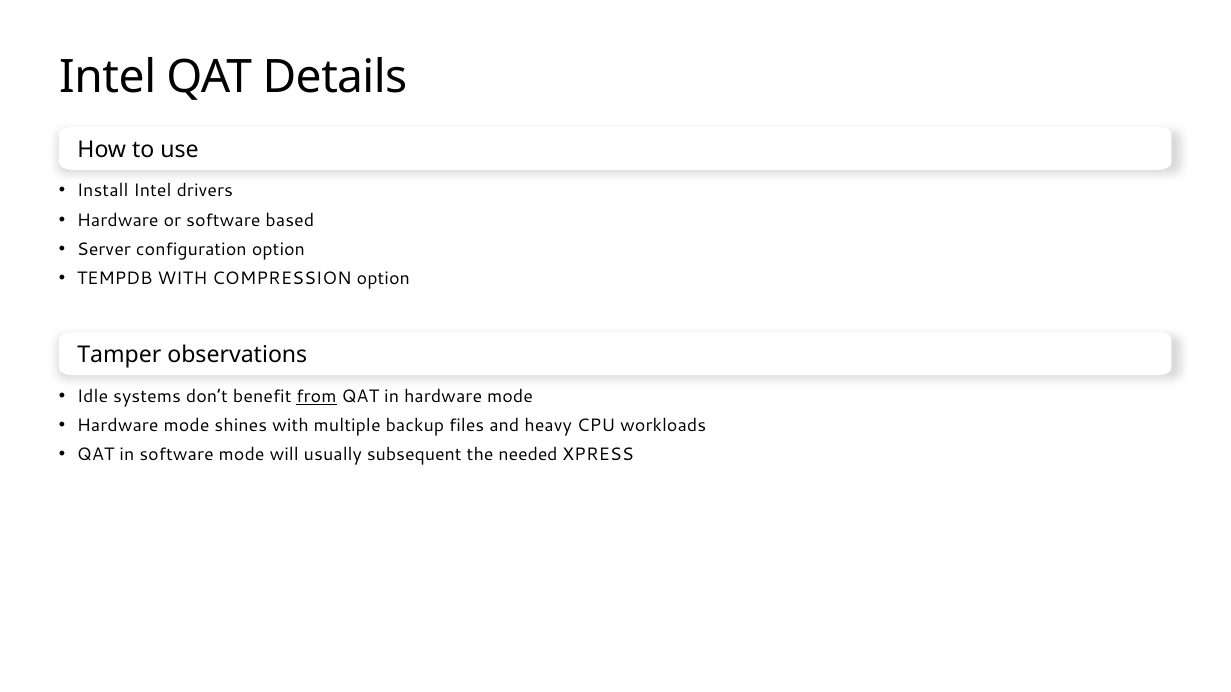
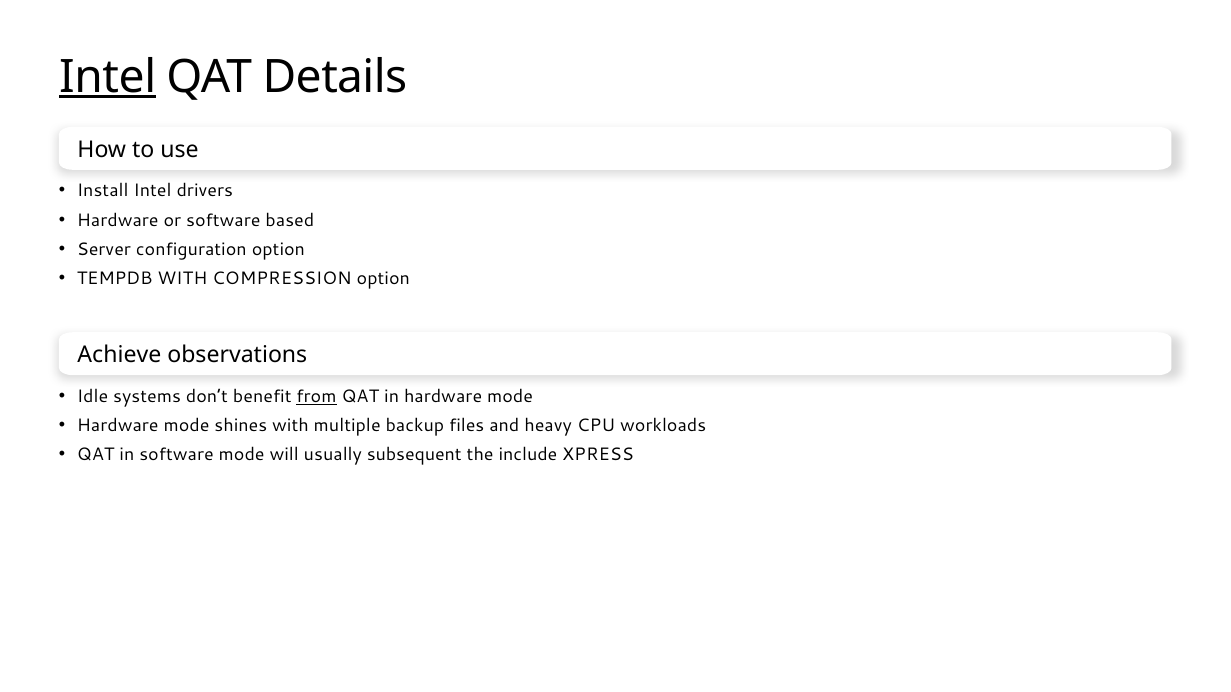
Intel underline: none -> present (108, 77)
Tamper: Tamper -> Achieve (119, 356)
needed: needed -> include (528, 455)
